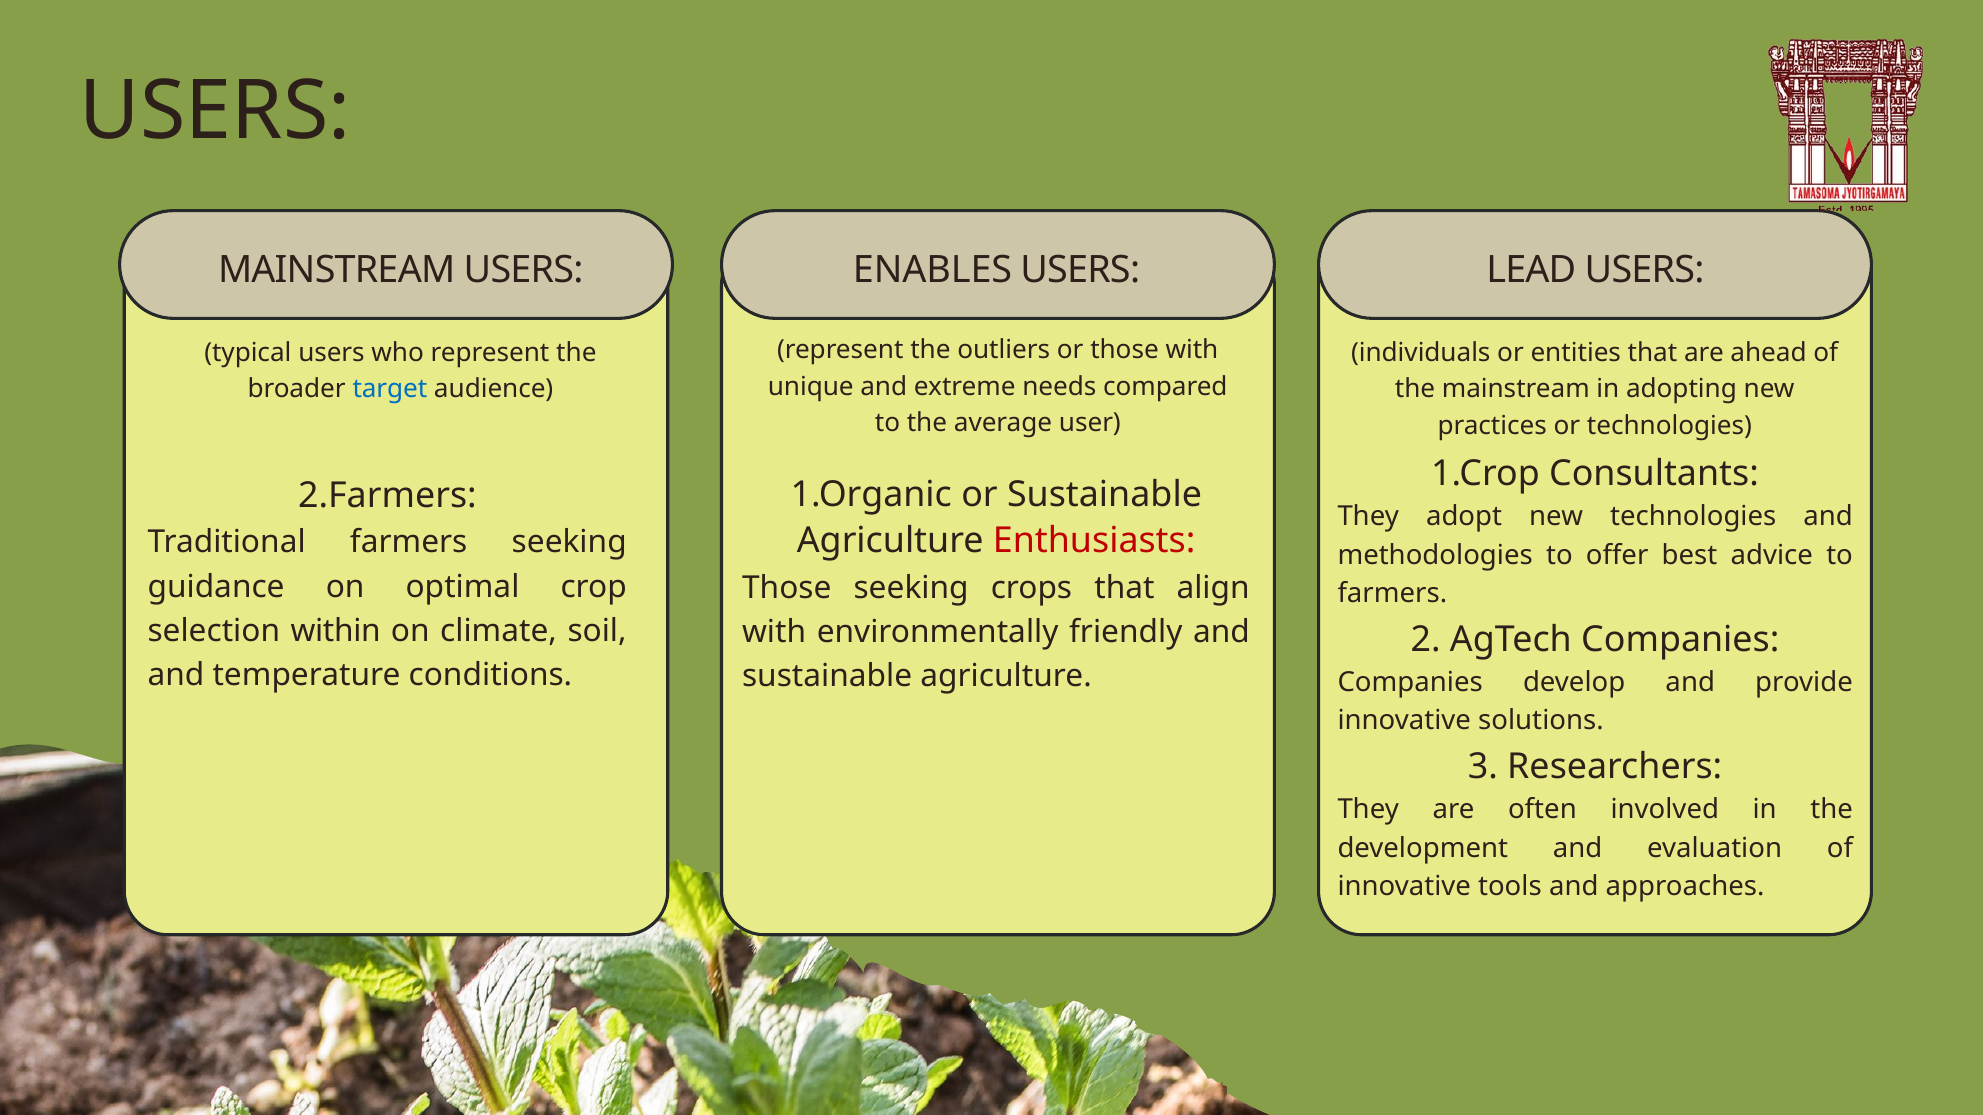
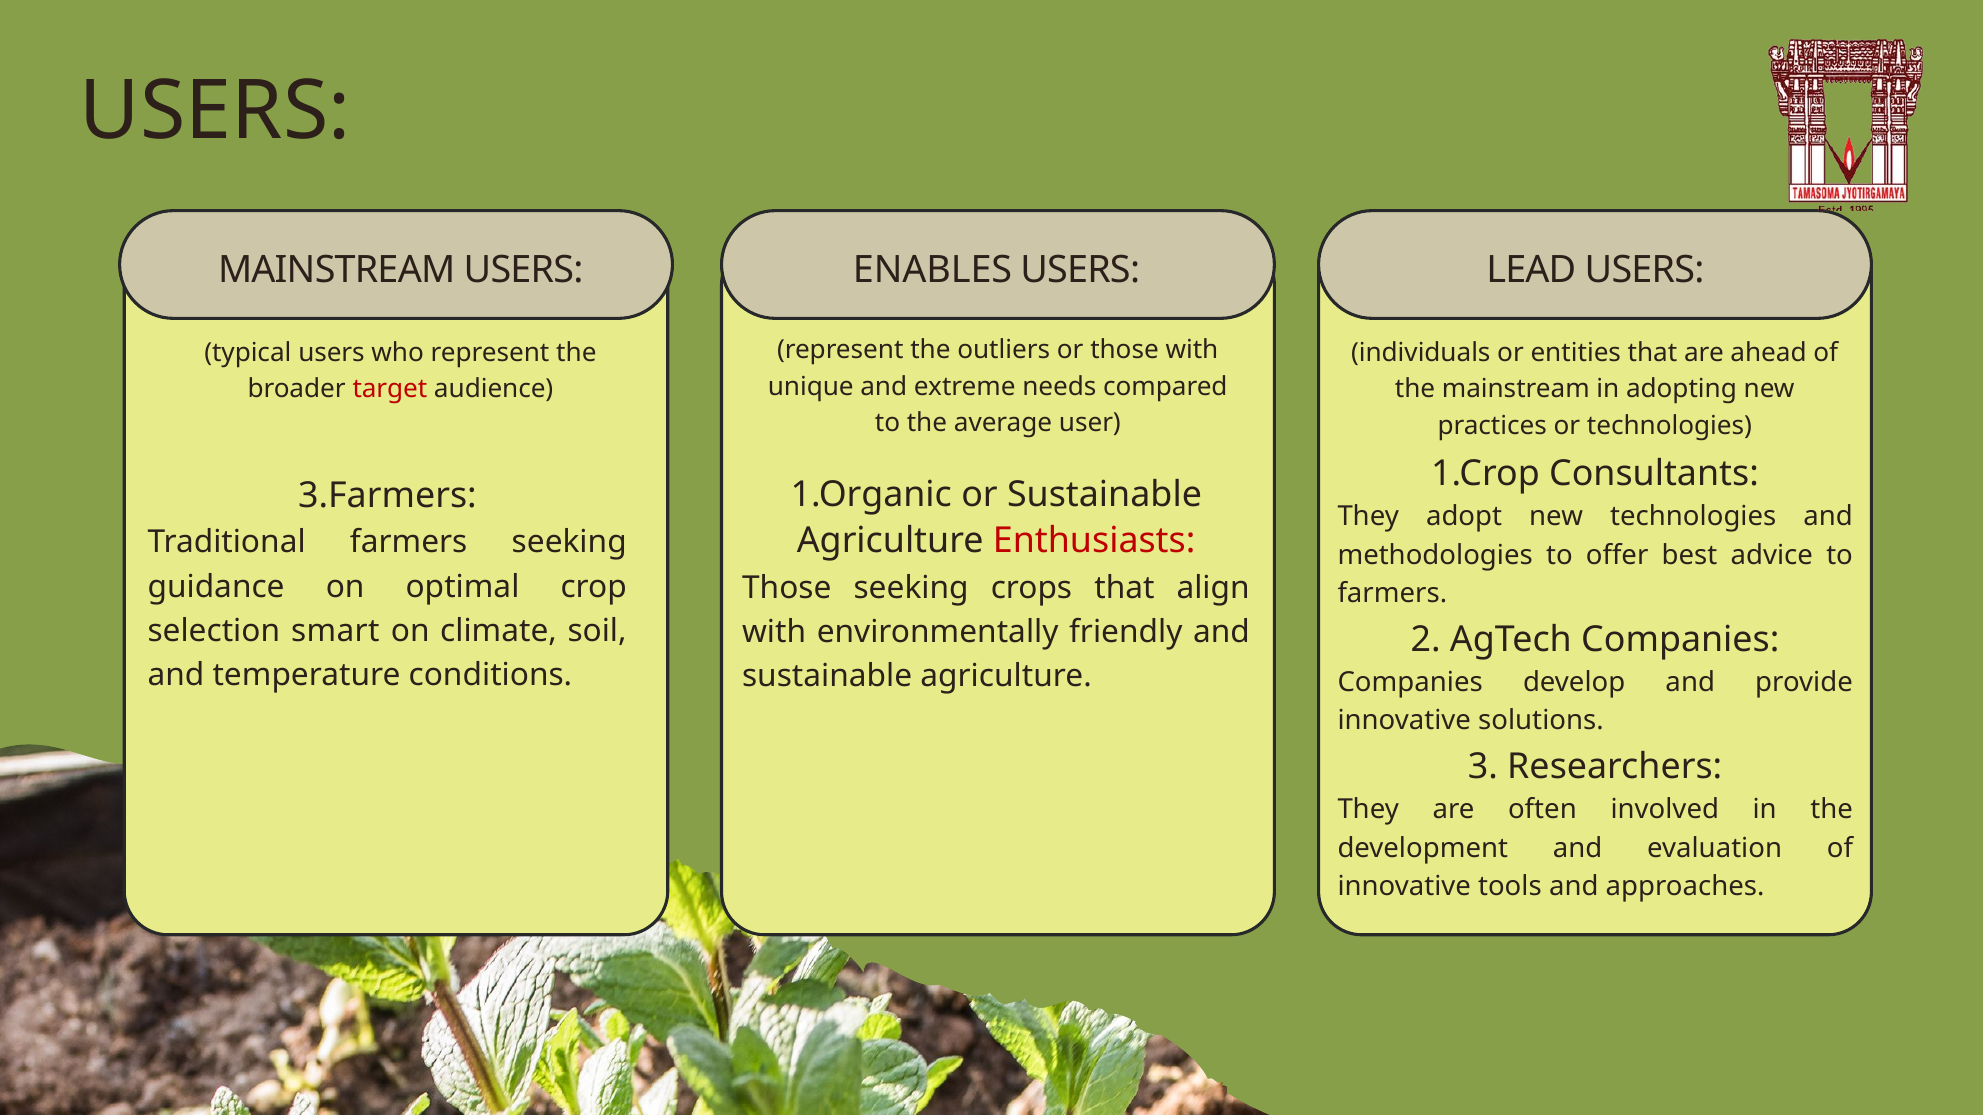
target colour: blue -> red (390, 389)
2.Farmers: 2.Farmers -> 3.Farmers (387, 496)
within: within -> smart (335, 631)
